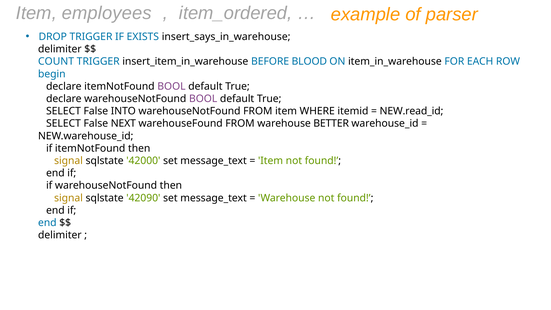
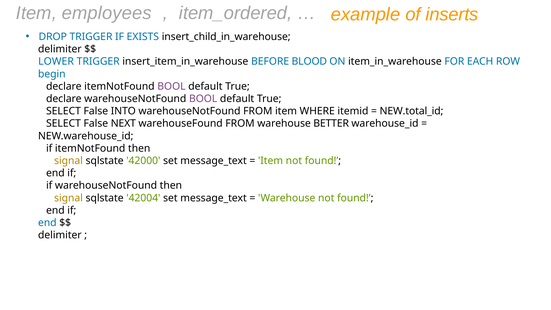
parser: parser -> inserts (452, 14)
insert_says_in_warehouse: insert_says_in_warehouse -> insert_child_in_warehouse (226, 37)
COUNT: COUNT -> LOWER (56, 62)
NEW.read_id: NEW.read_id -> NEW.total_id (412, 111)
42090: 42090 -> 42004 (143, 198)
